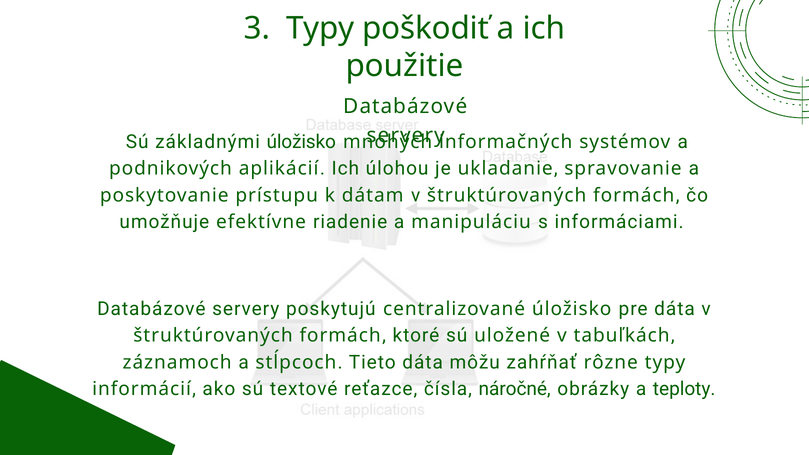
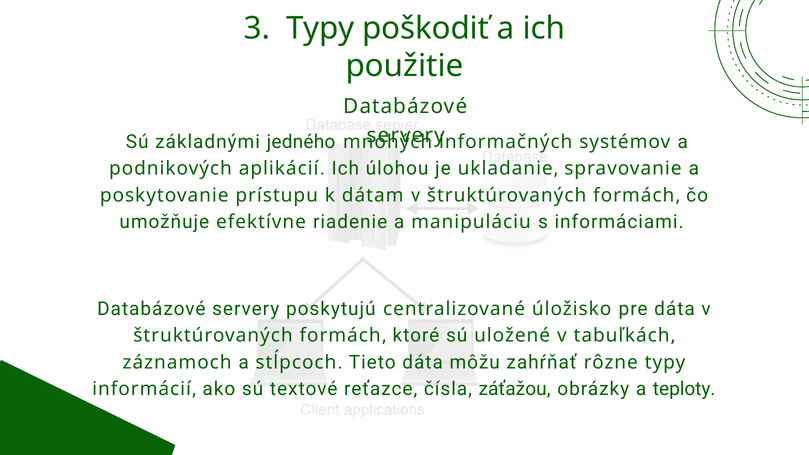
základnými úložisko: úložisko -> jedného (301, 142)
náročné: náročné -> záťažou (515, 389)
